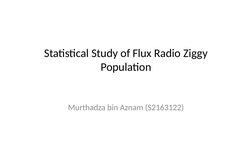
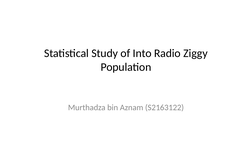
Flux: Flux -> Into (142, 53)
